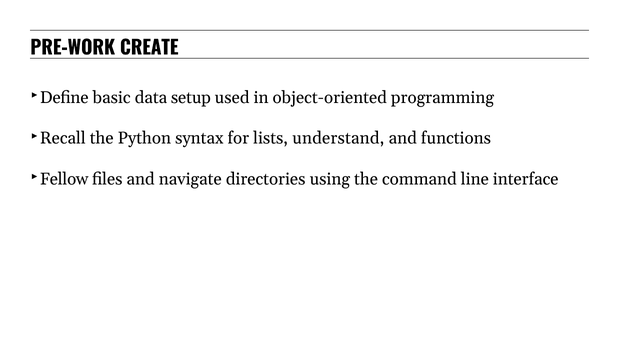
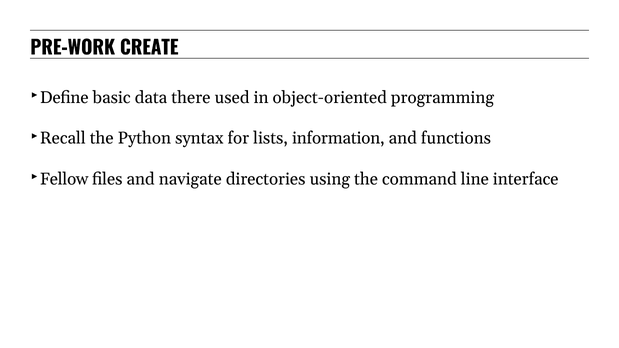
setup: setup -> there (191, 98)
understand: understand -> information (338, 138)
